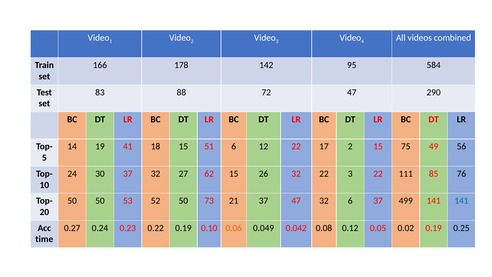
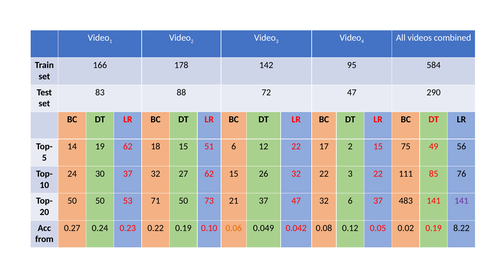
19 41: 41 -> 62 (128, 146)
52: 52 -> 71 (156, 201)
499: 499 -> 483 (406, 201)
141 colour: blue -> purple (461, 201)
0.25: 0.25 -> 8.22 (461, 228)
time: time -> from (44, 239)
